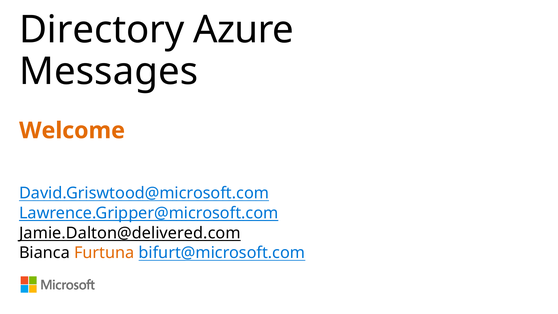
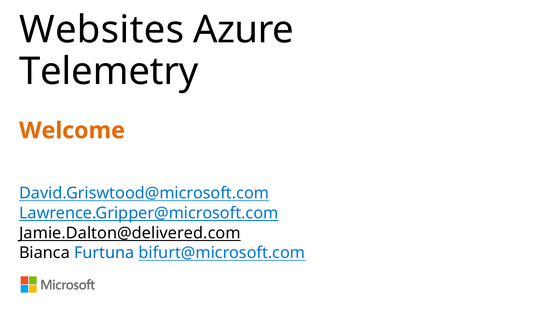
Directory: Directory -> Websites (102, 30)
Messages: Messages -> Telemetry (109, 71)
Furtuna colour: orange -> blue (104, 253)
